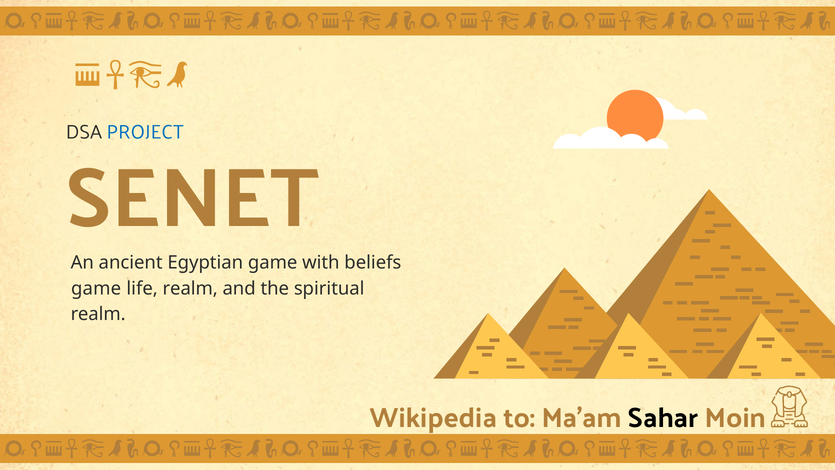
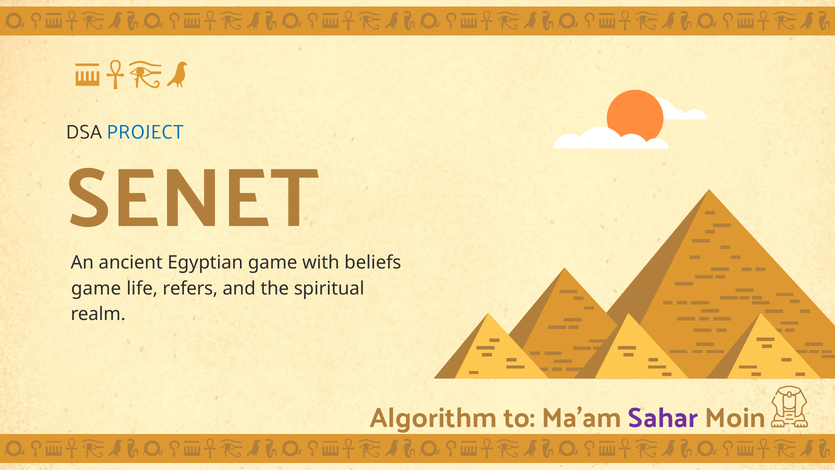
life realm: realm -> refers (190, 288)
Wikipedia: Wikipedia -> Algorithm (433, 418)
Sahar colour: black -> purple (663, 418)
